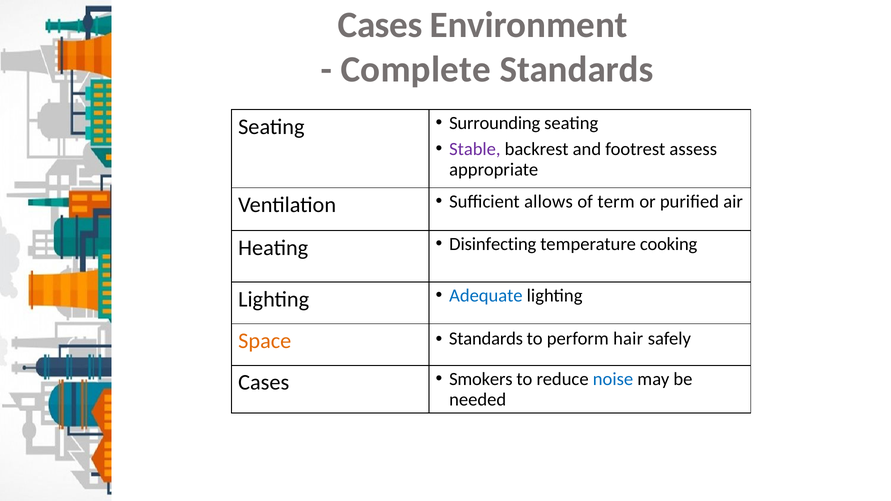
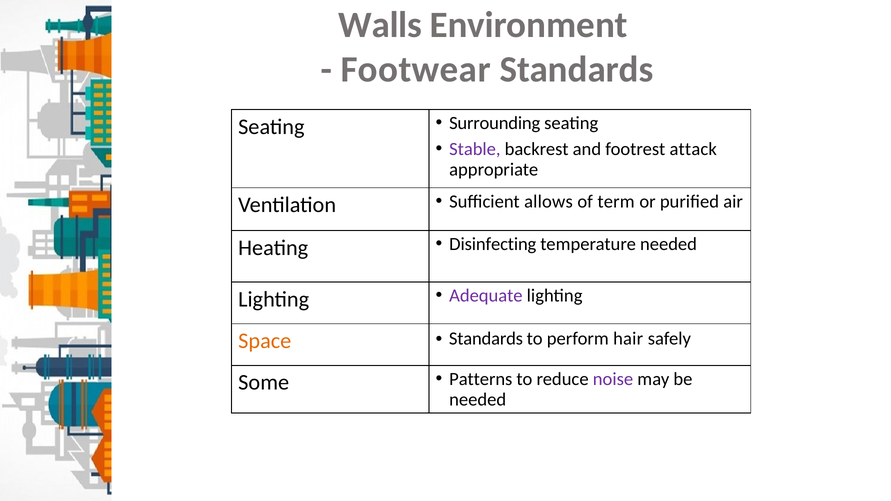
Cases: Cases -> Walls (380, 25)
Complete: Complete -> Footwear (416, 70)
assess: assess -> attack (693, 149)
temperature cooking: cooking -> needed (669, 244)
Adequate colour: blue -> purple (486, 296)
Cases: Cases -> Some (264, 383)
Smokers: Smokers -> Patterns (481, 379)
noise colour: blue -> purple (613, 379)
